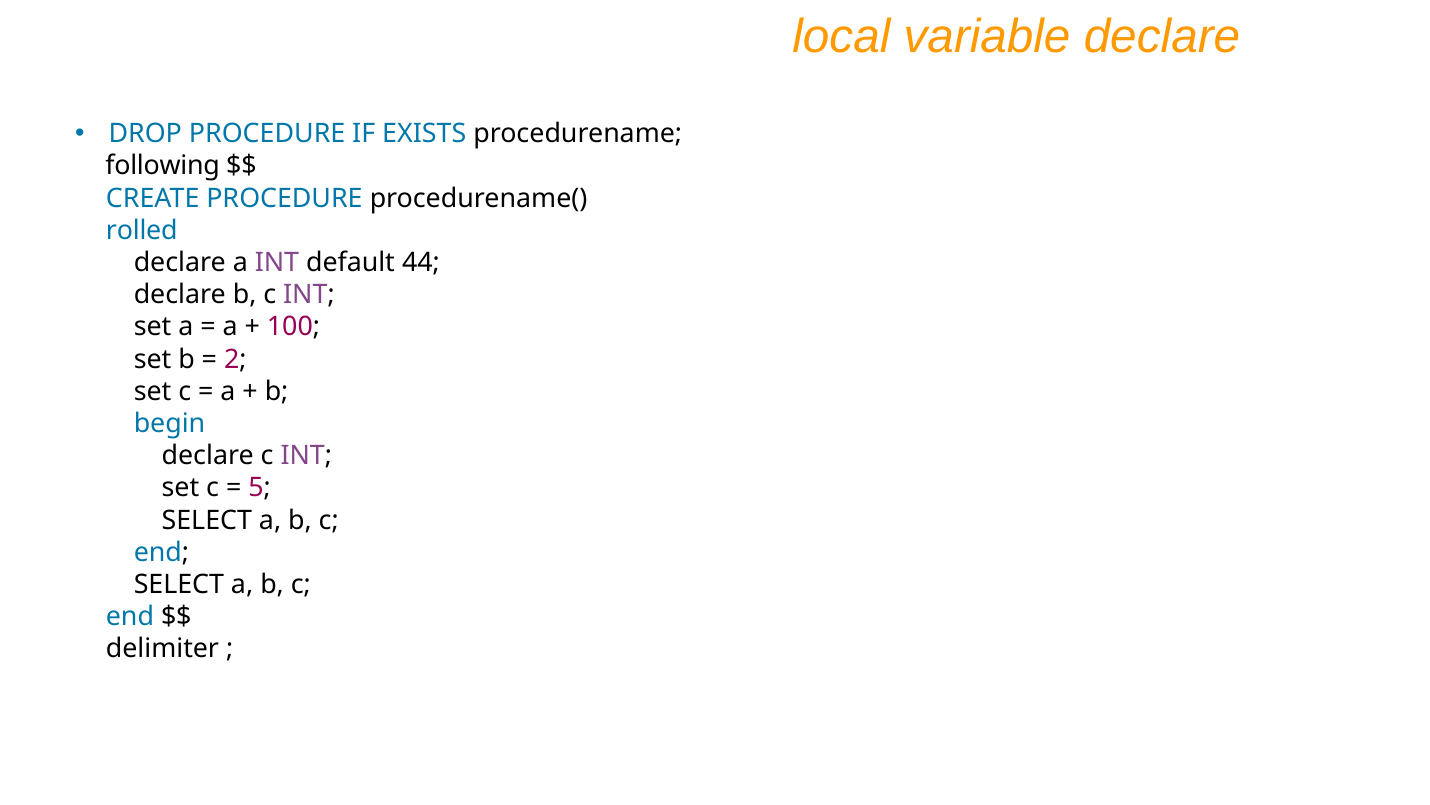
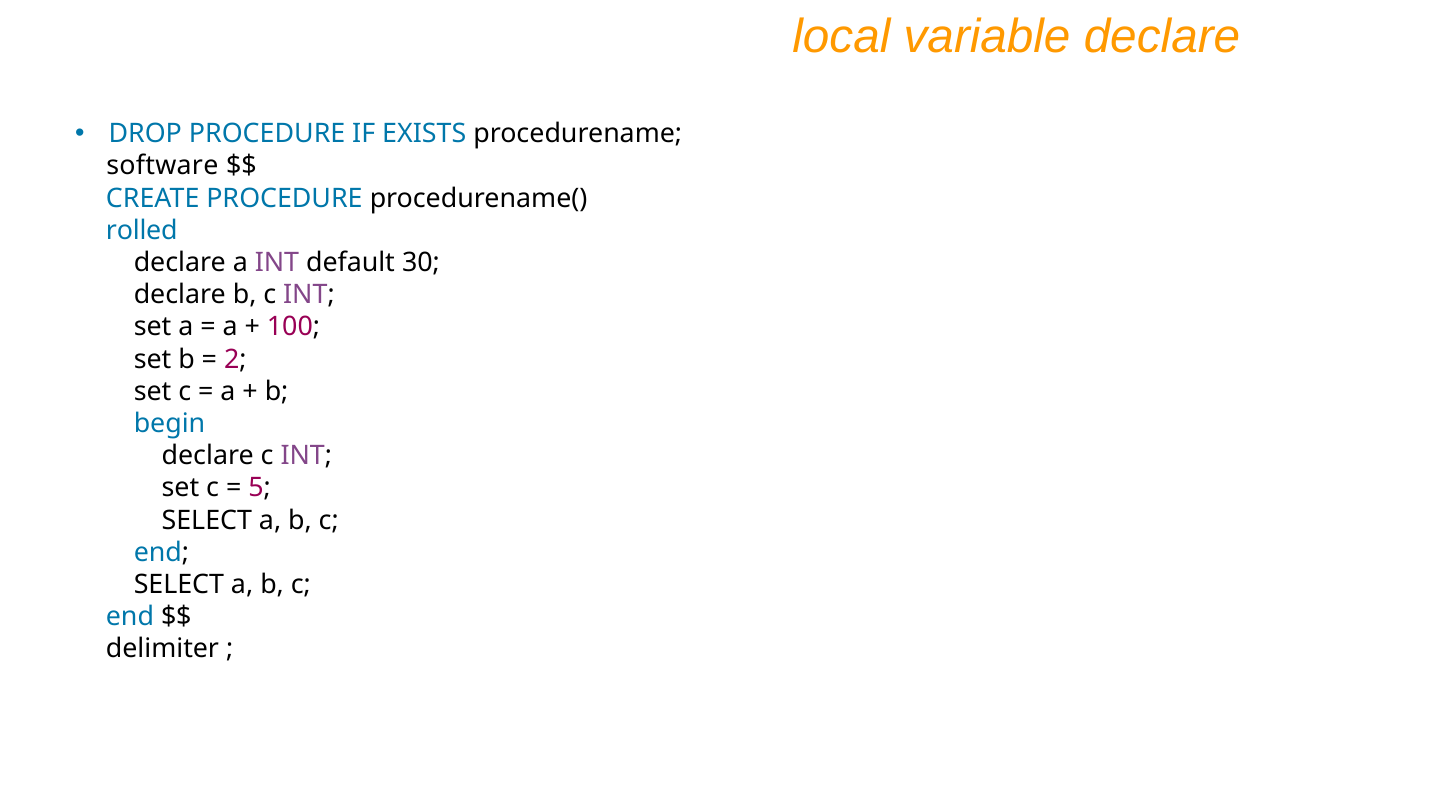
following: following -> software (162, 166)
44: 44 -> 30 (421, 262)
